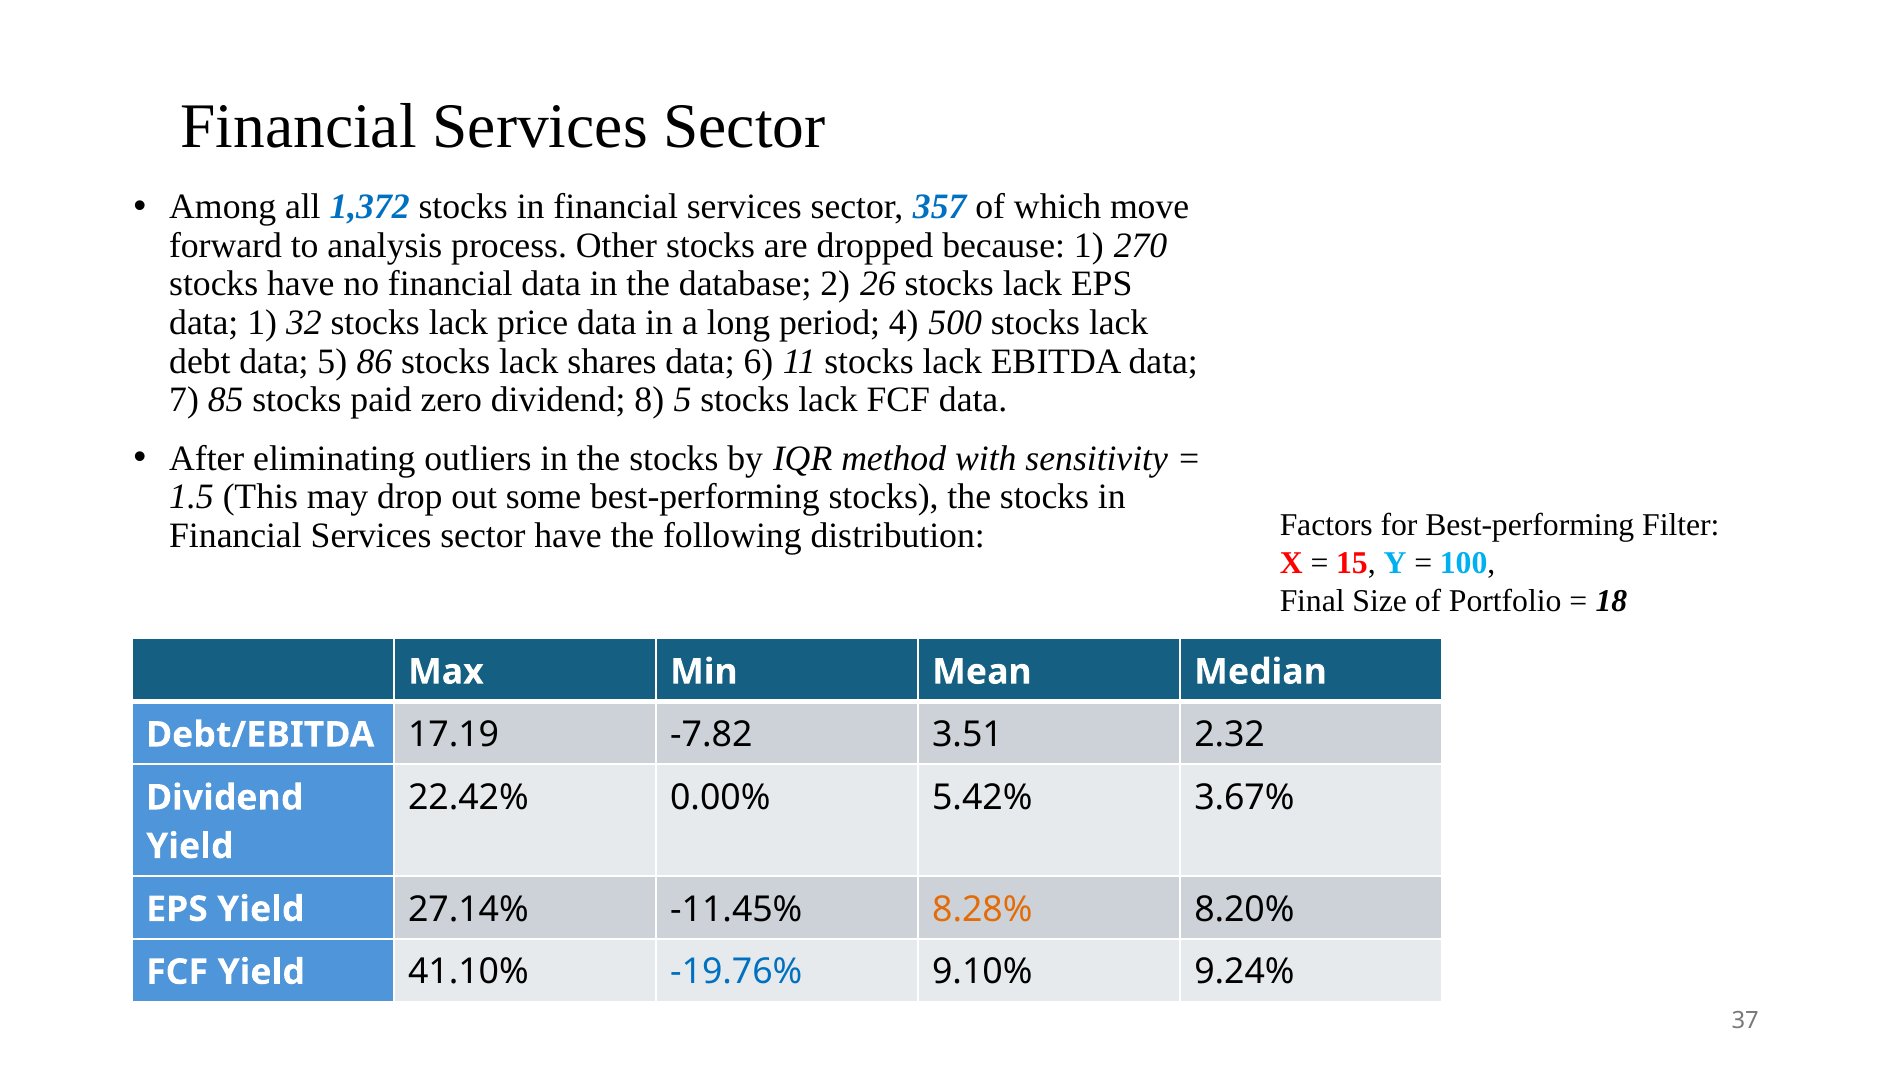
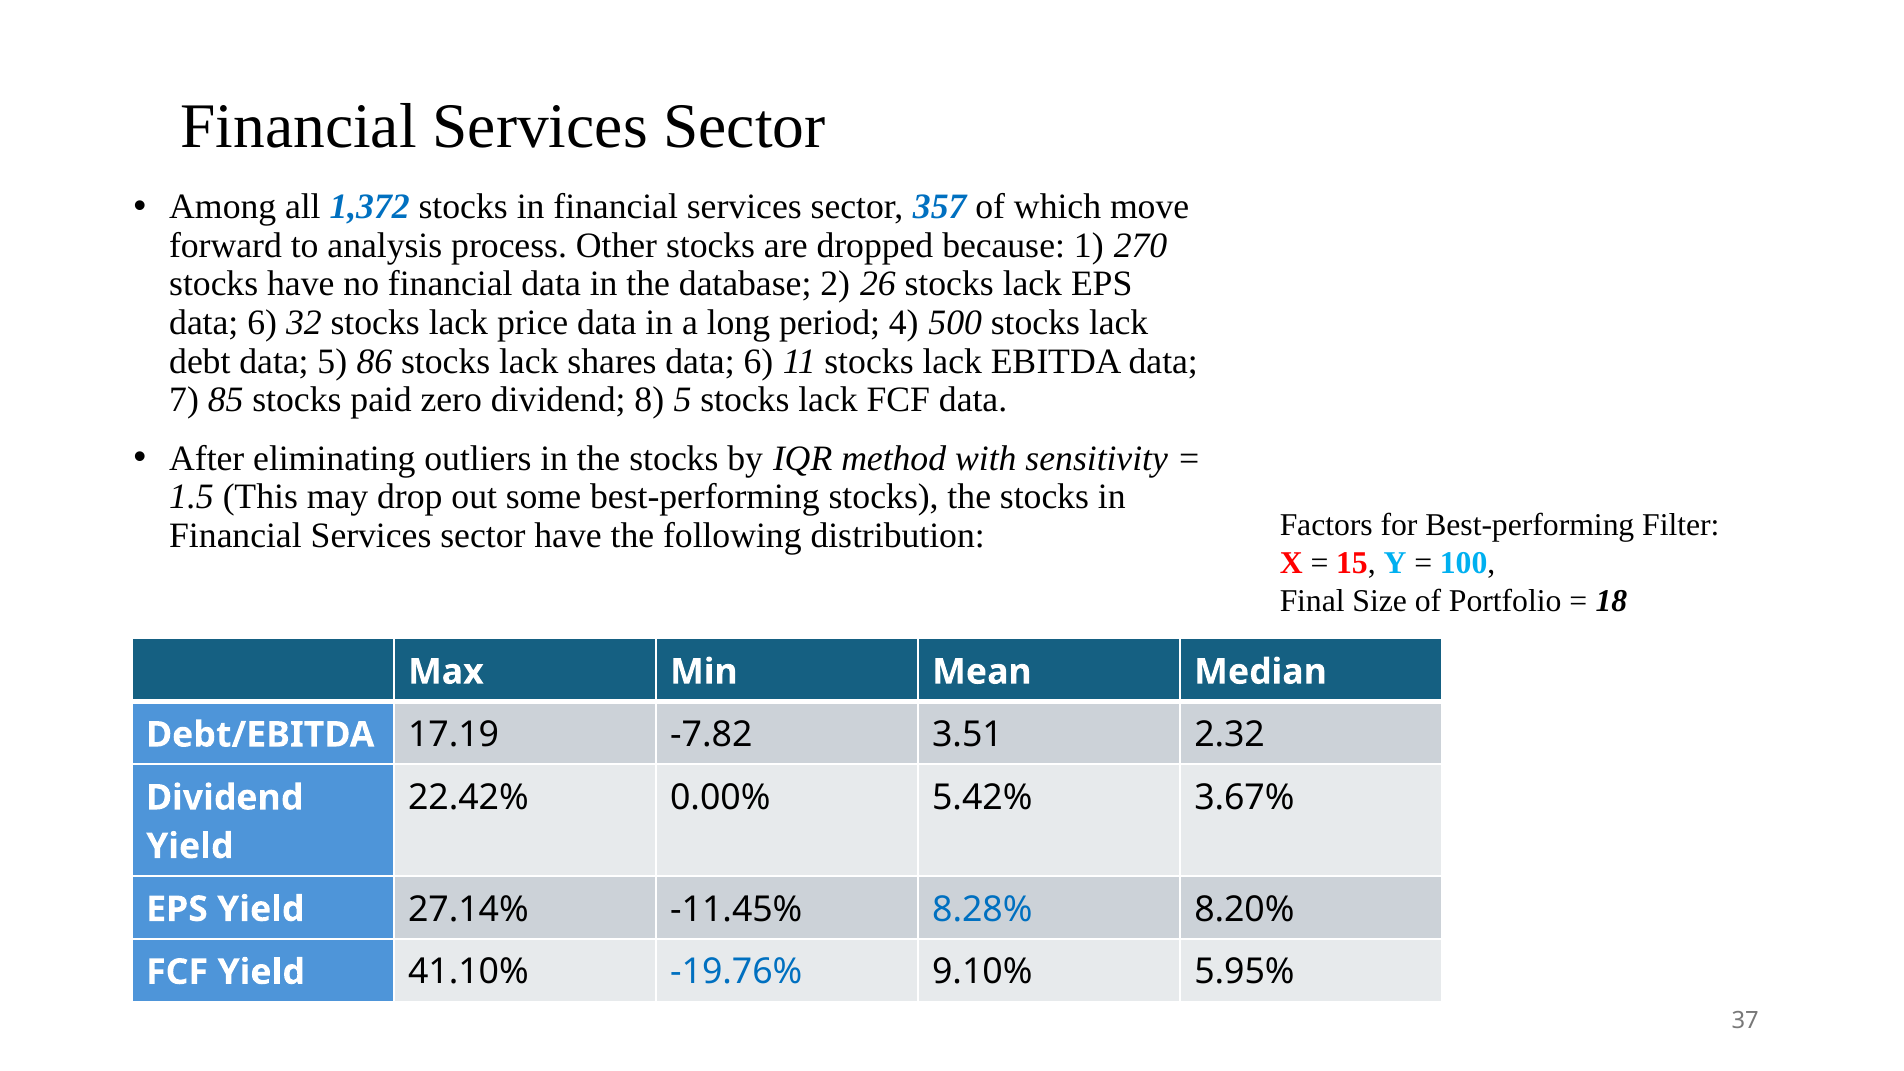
1: 1 -> 6 (262, 323)
8.28% colour: orange -> blue (982, 909)
9.24%: 9.24% -> 5.95% (1244, 972)
